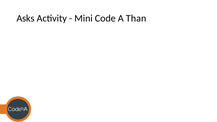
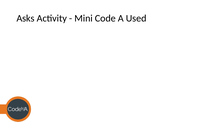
Than: Than -> Used (136, 18)
